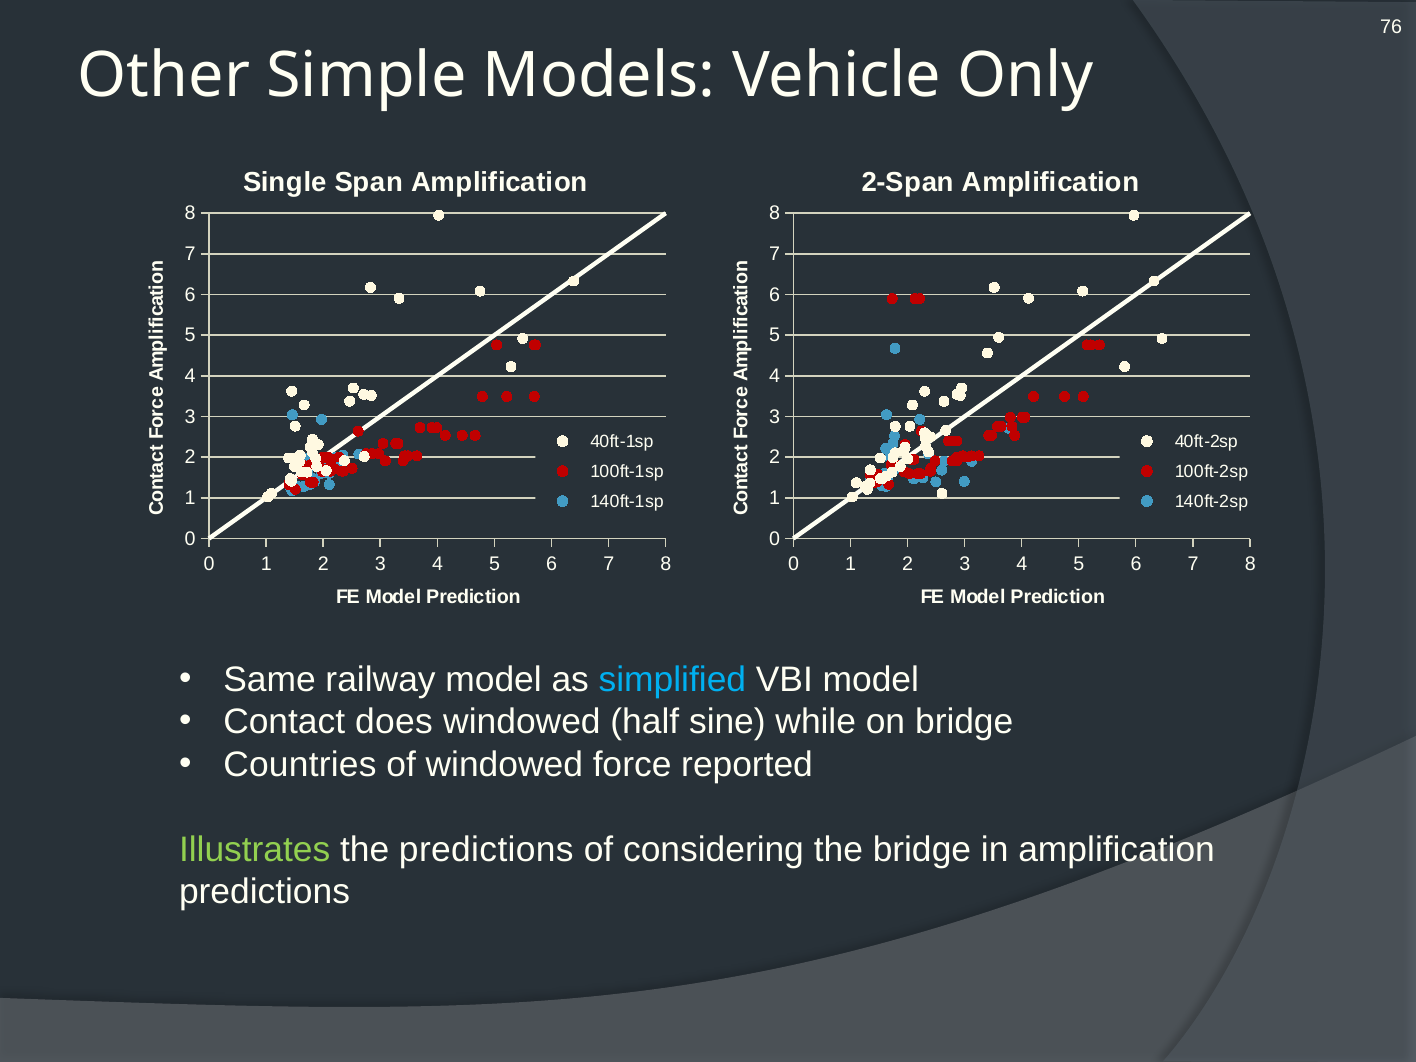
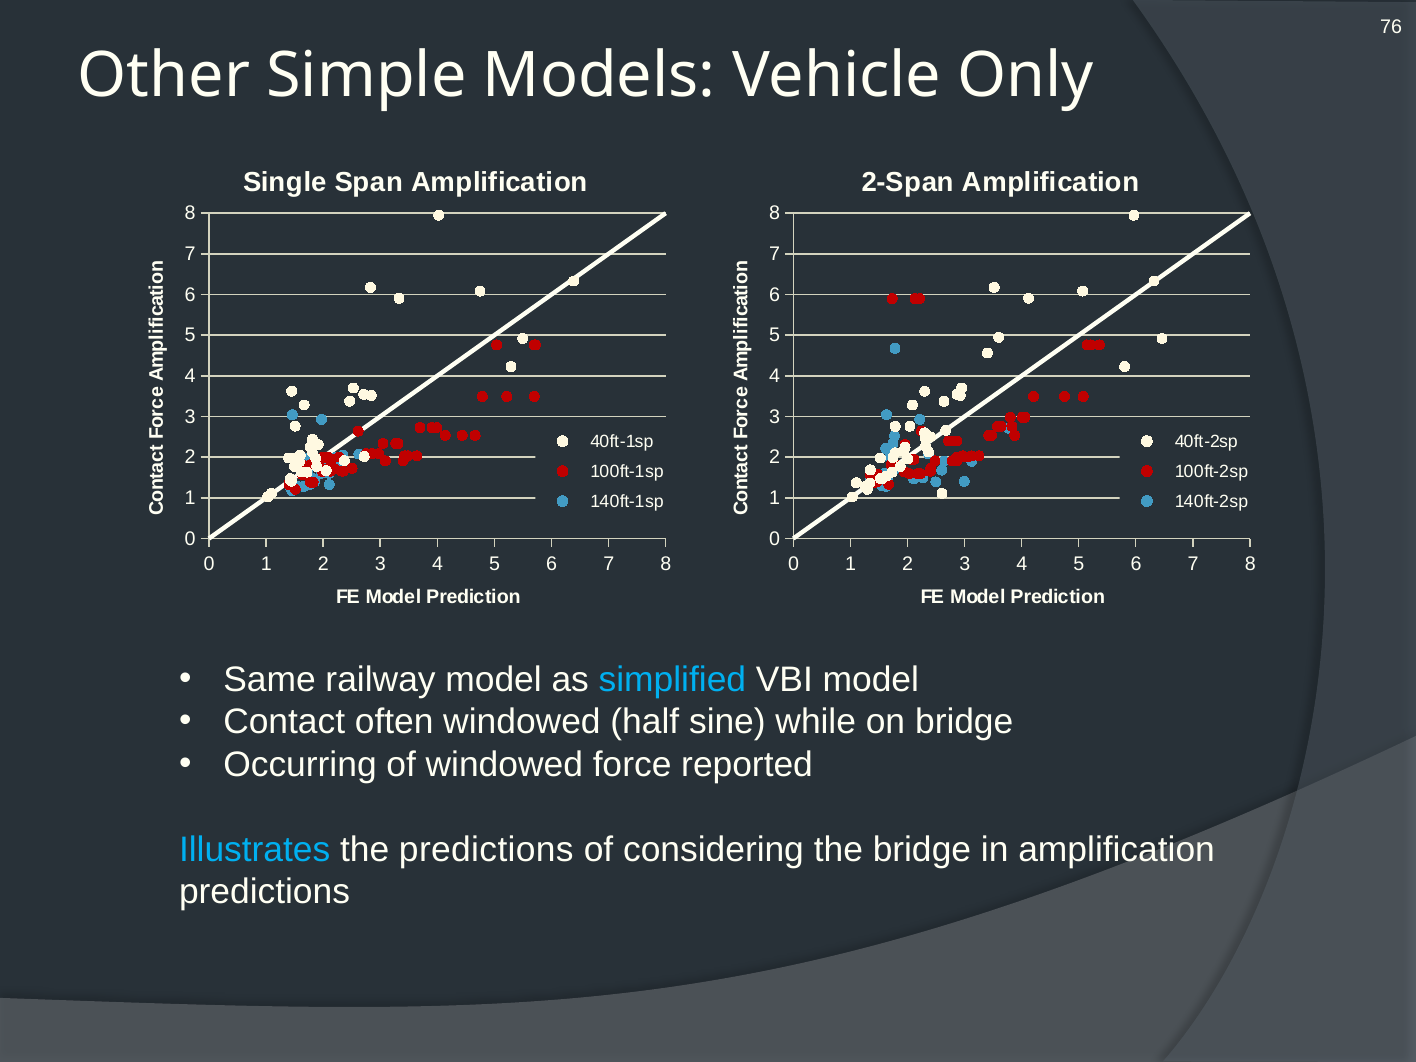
does: does -> often (394, 722)
Countries: Countries -> Occurring (300, 765)
Illustrates colour: light green -> light blue (255, 850)
